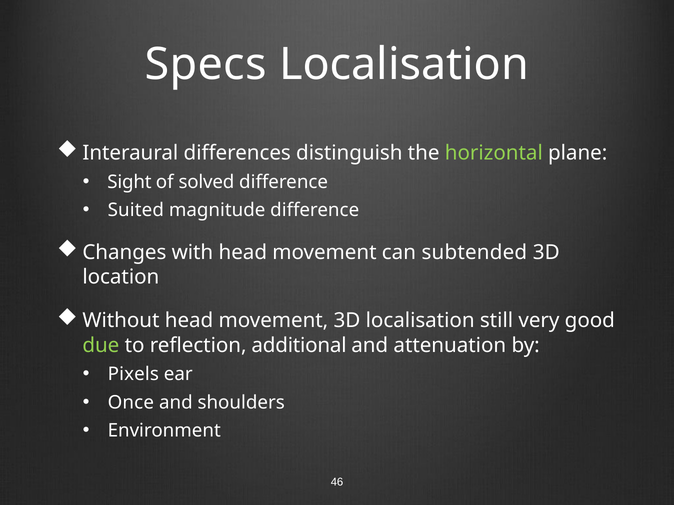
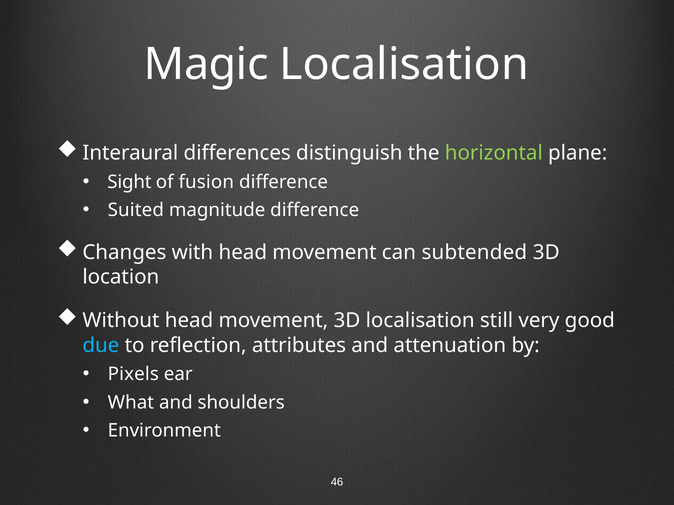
Specs: Specs -> Magic (206, 65)
solved: solved -> fusion (206, 182)
due colour: light green -> light blue (101, 346)
additional: additional -> attributes (299, 346)
Once: Once -> What (131, 403)
